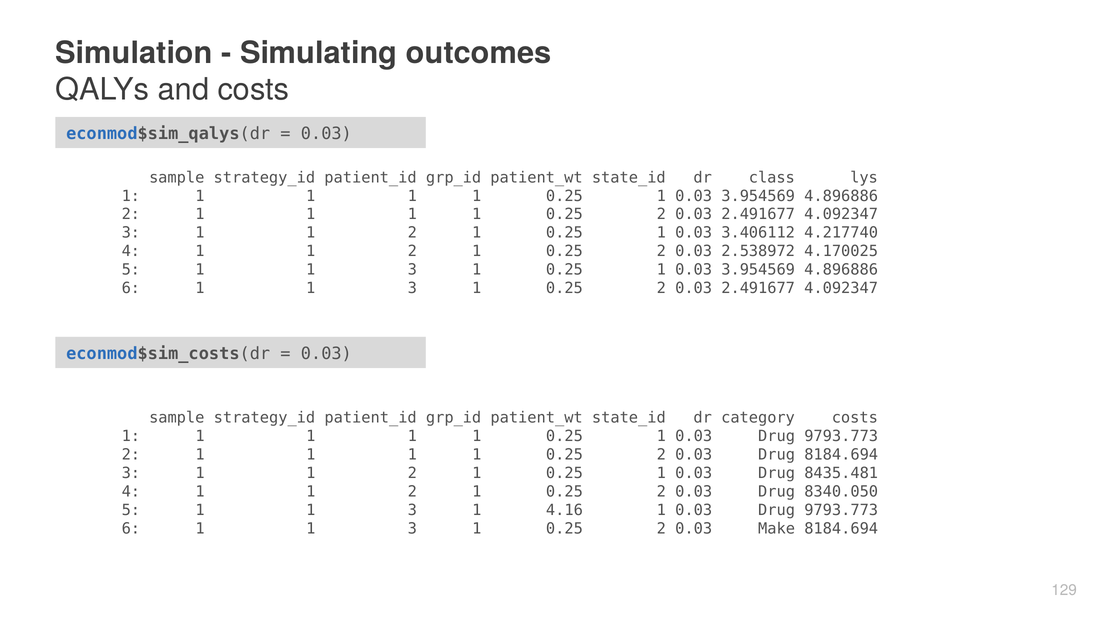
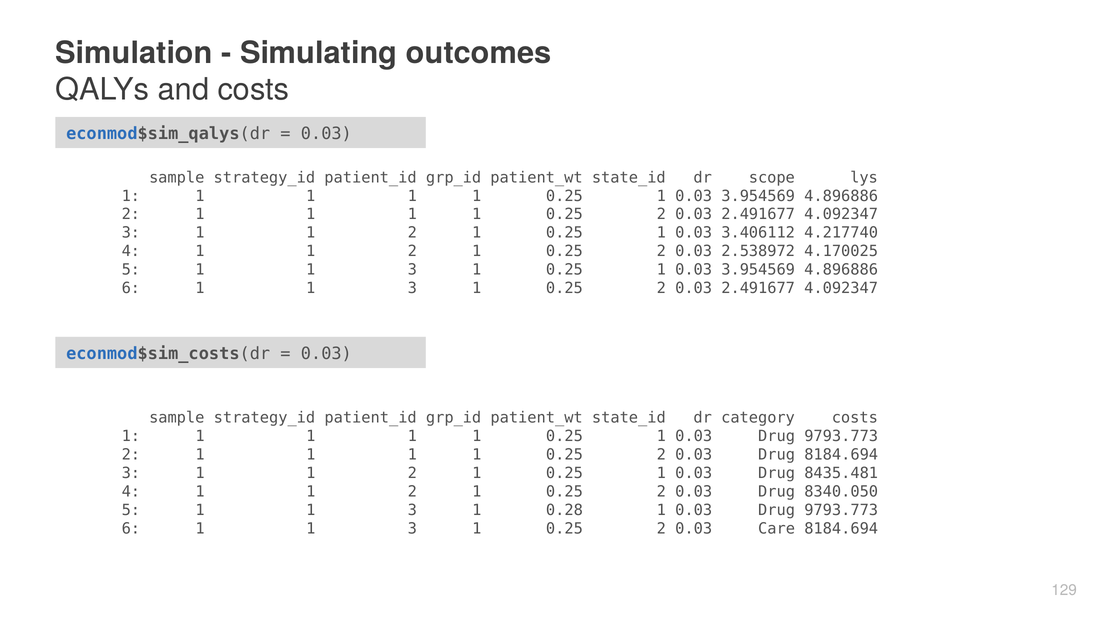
class: class -> scope (772, 177)
4.16: 4.16 -> 0.28 (564, 510)
Make: Make -> Care (777, 529)
